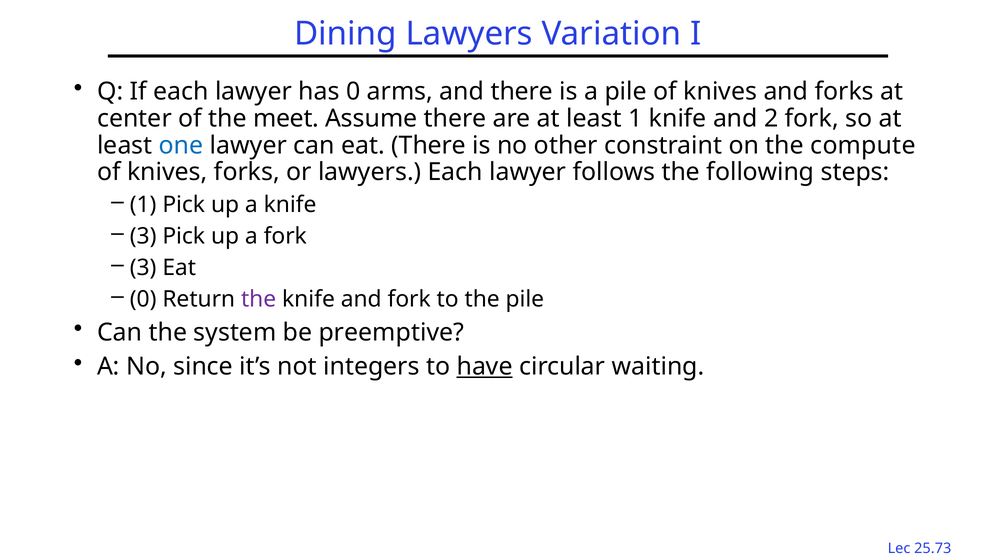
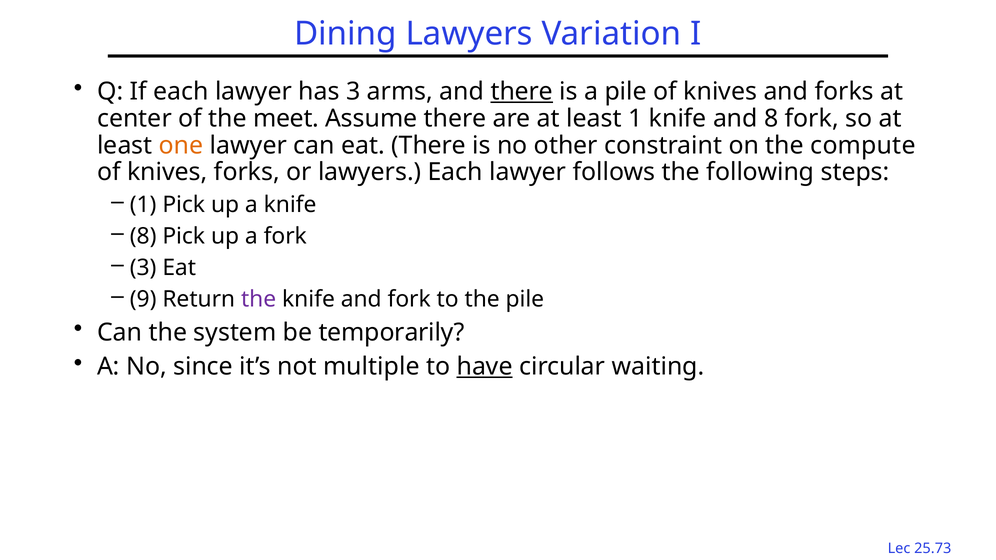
has 0: 0 -> 3 (353, 92)
there underline: none -> present (522, 92)
and 2: 2 -> 8 (771, 119)
one colour: blue -> orange (181, 145)
3: 3 -> 8 (143, 236)
0: 0 -> 9 (143, 299)
preemptive: preemptive -> temporarily (391, 332)
integers: integers -> multiple (371, 367)
